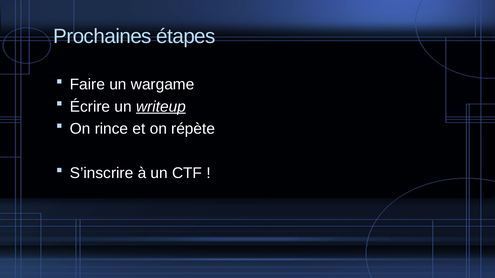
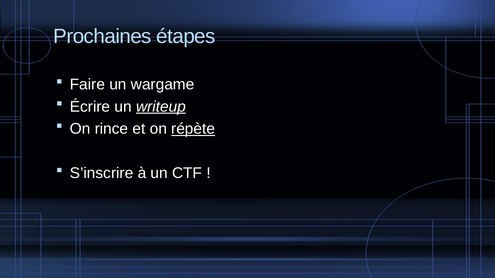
répète underline: none -> present (193, 129)
